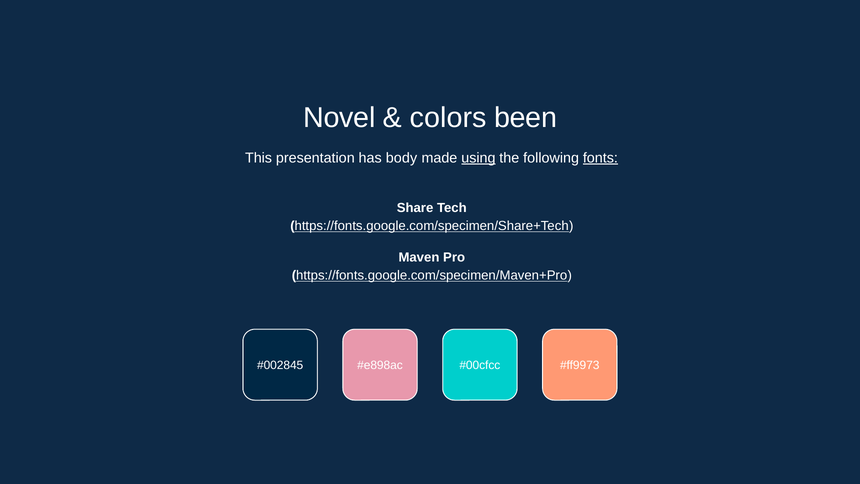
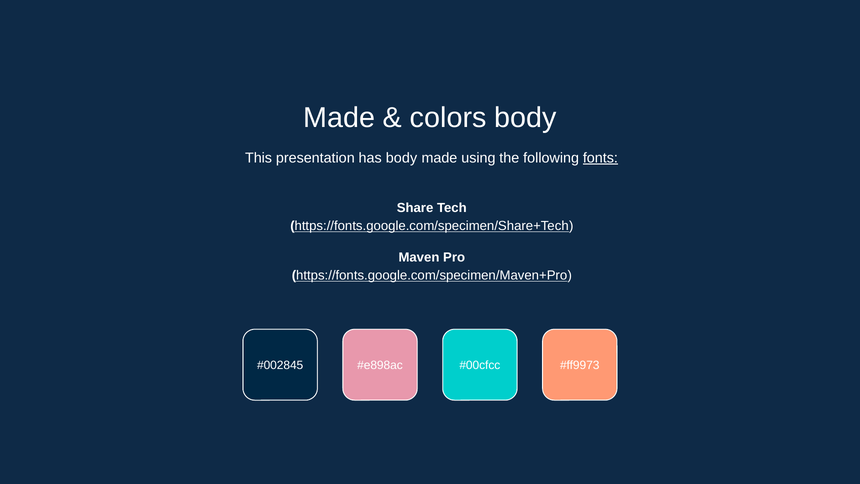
Novel: Novel -> Made (339, 118)
colors been: been -> body (525, 118)
using underline: present -> none (478, 158)
